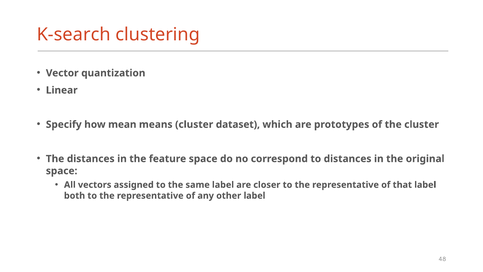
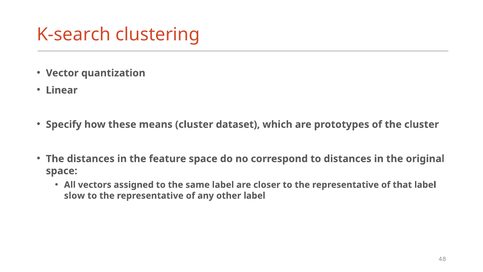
mean: mean -> these (122, 124)
both: both -> slow (74, 195)
